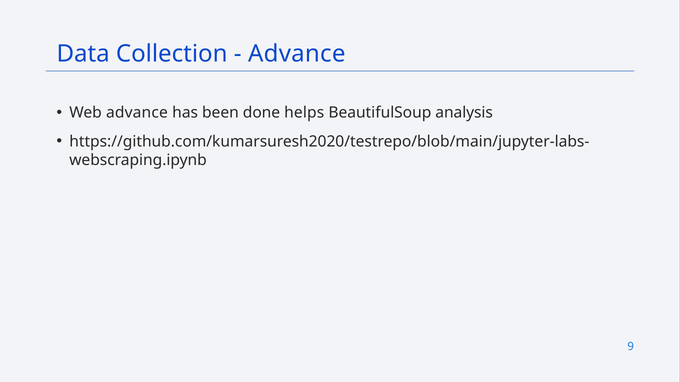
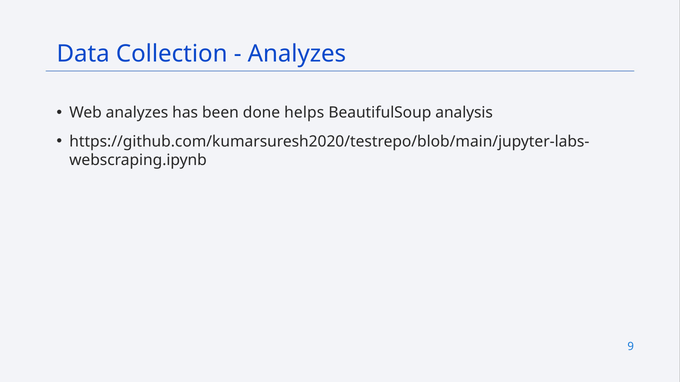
Advance: Advance -> Analyzes (297, 54)
Web advance: advance -> analyzes (137, 113)
